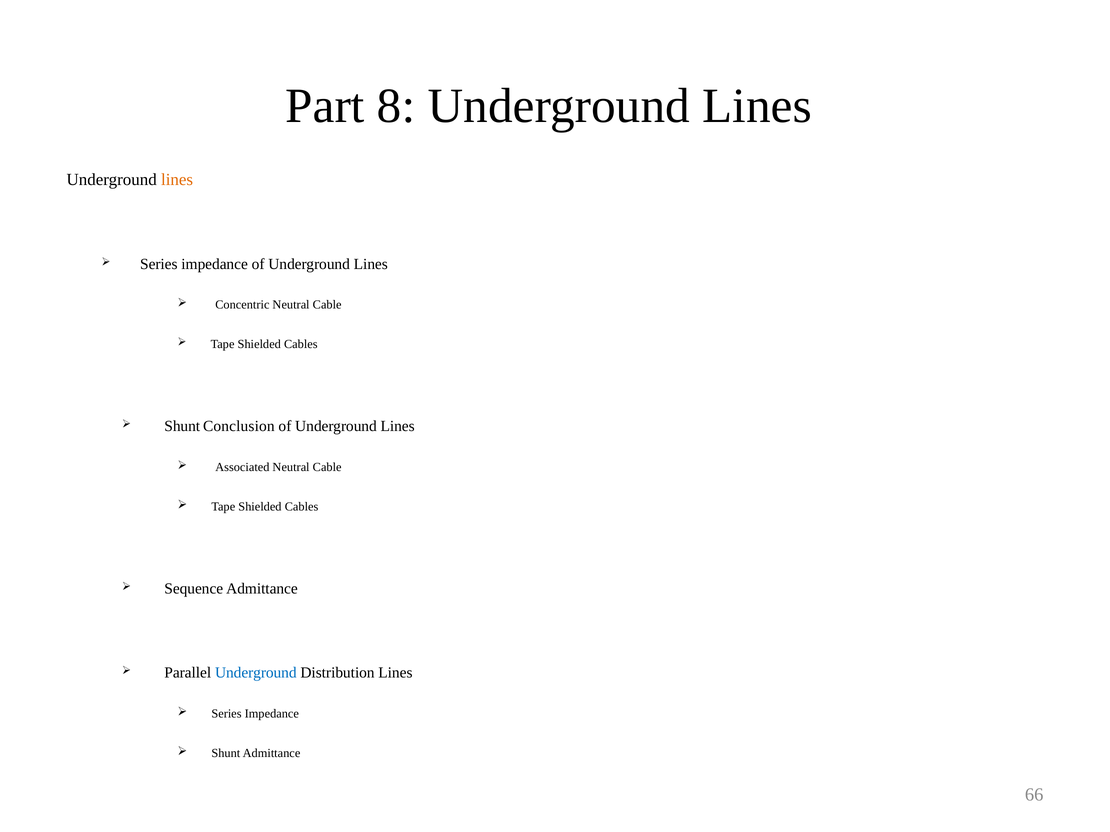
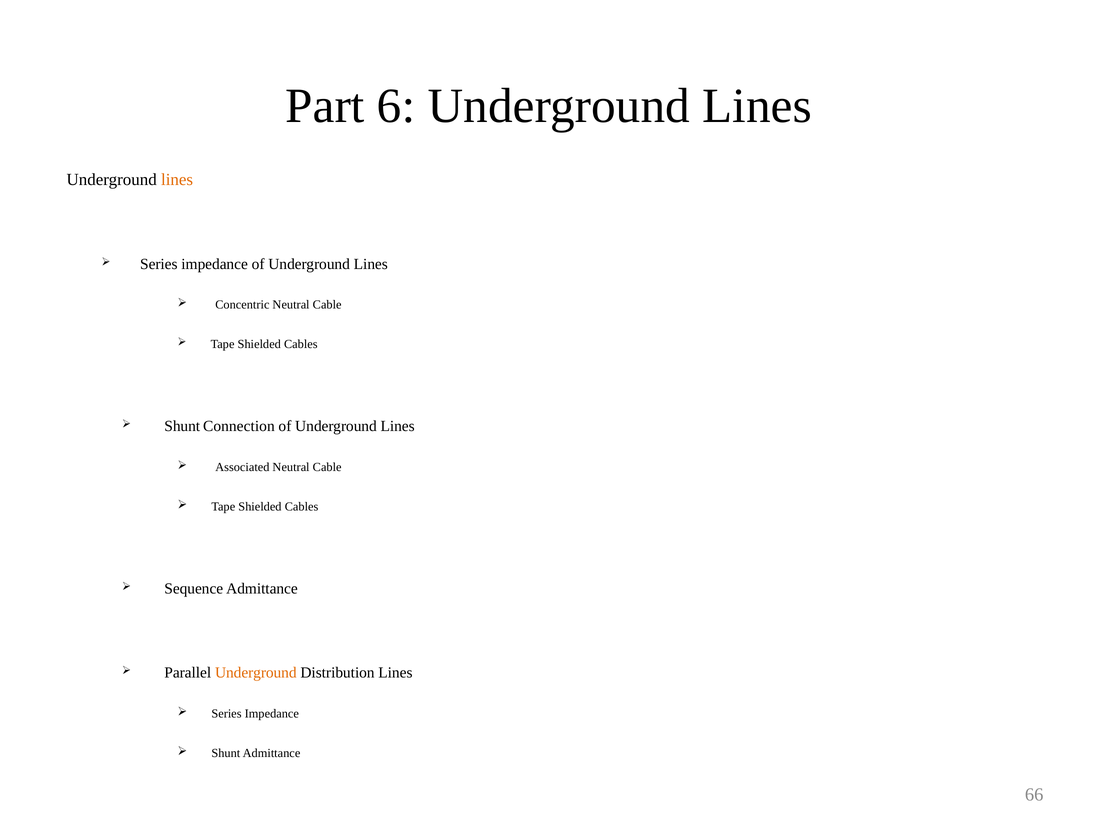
8: 8 -> 6 (396, 106)
Conclusion: Conclusion -> Connection (239, 426)
Underground colour: blue -> orange (256, 673)
